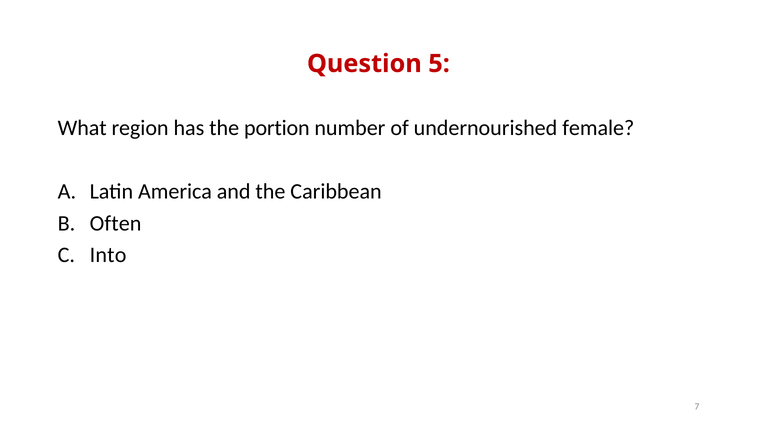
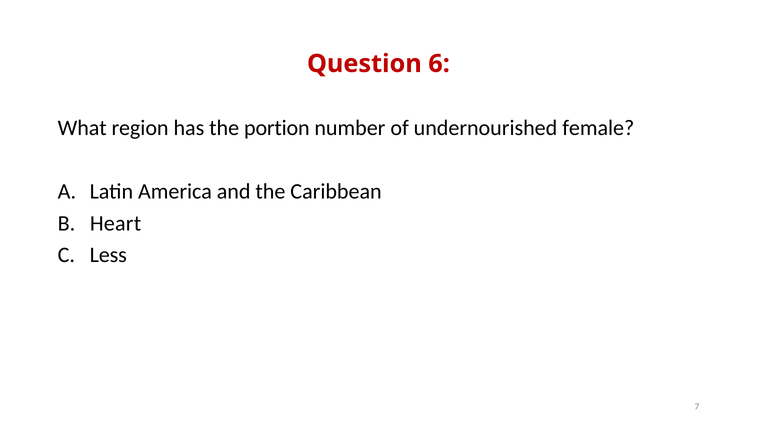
5: 5 -> 6 (439, 64)
Often: Often -> Heart (116, 223)
Into: Into -> Less (108, 255)
